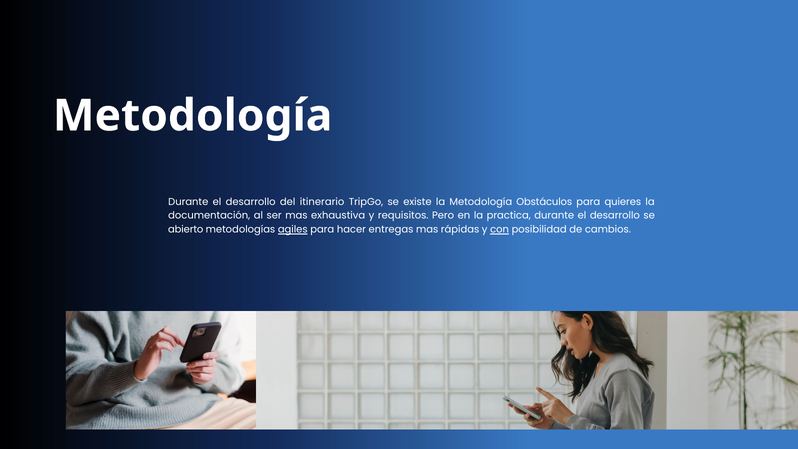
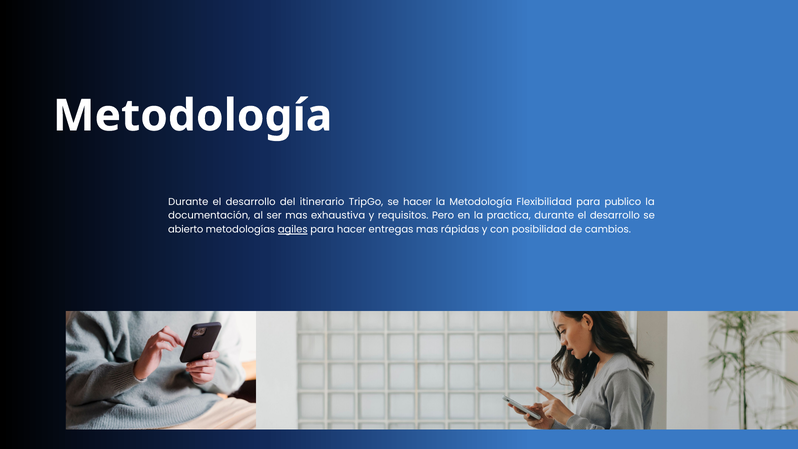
se existe: existe -> hacer (417, 202)
Obstáculos: Obstáculos -> Flexibilidad (544, 202)
quieres: quieres -> publico (623, 202)
con underline: present -> none (500, 230)
